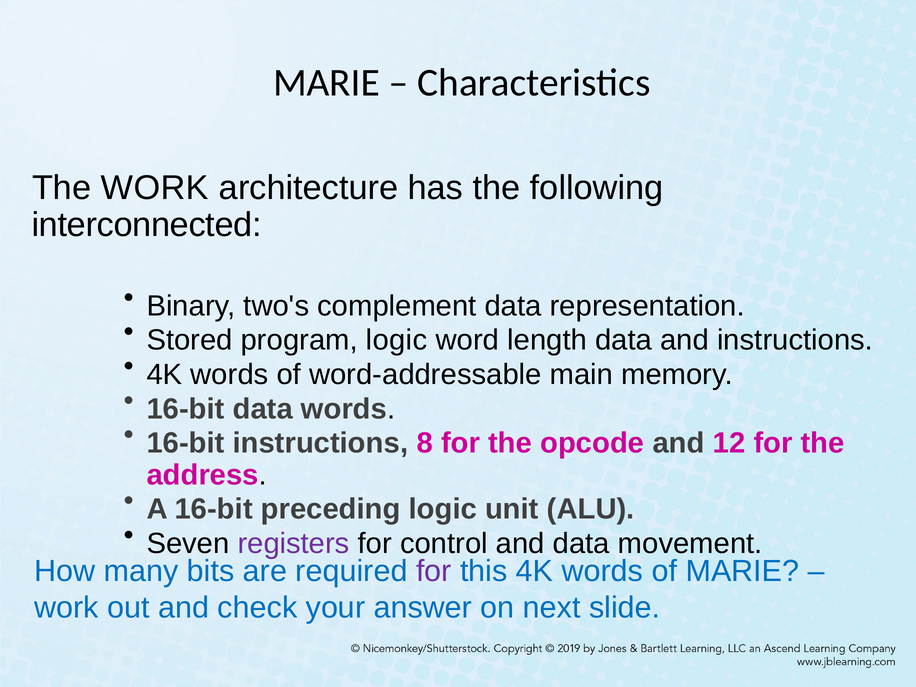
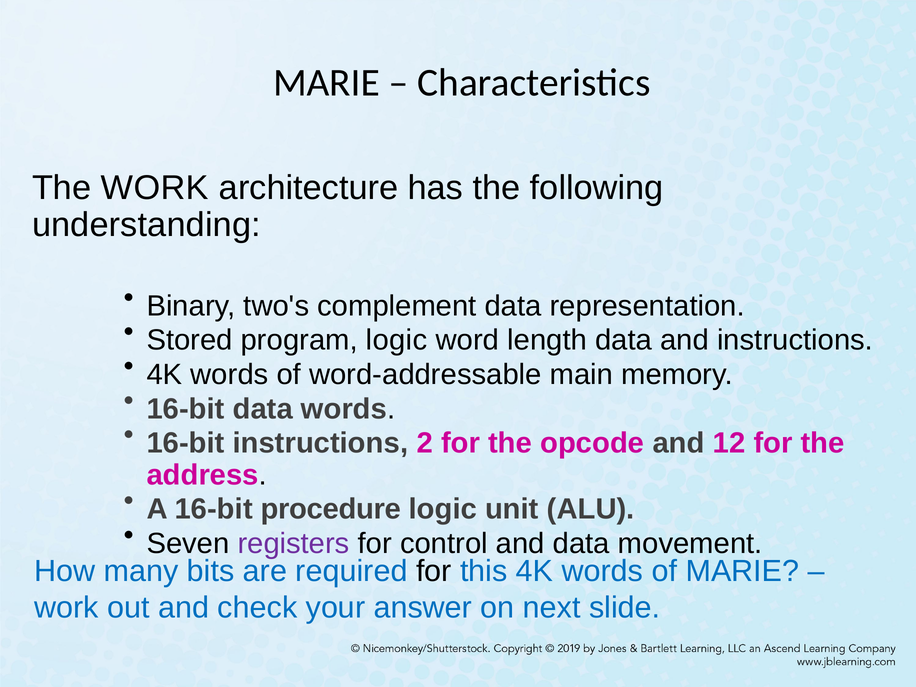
interconnected: interconnected -> understanding (146, 225)
8: 8 -> 2 (425, 443)
preceding: preceding -> procedure (331, 509)
for colour: purple -> black (434, 571)
